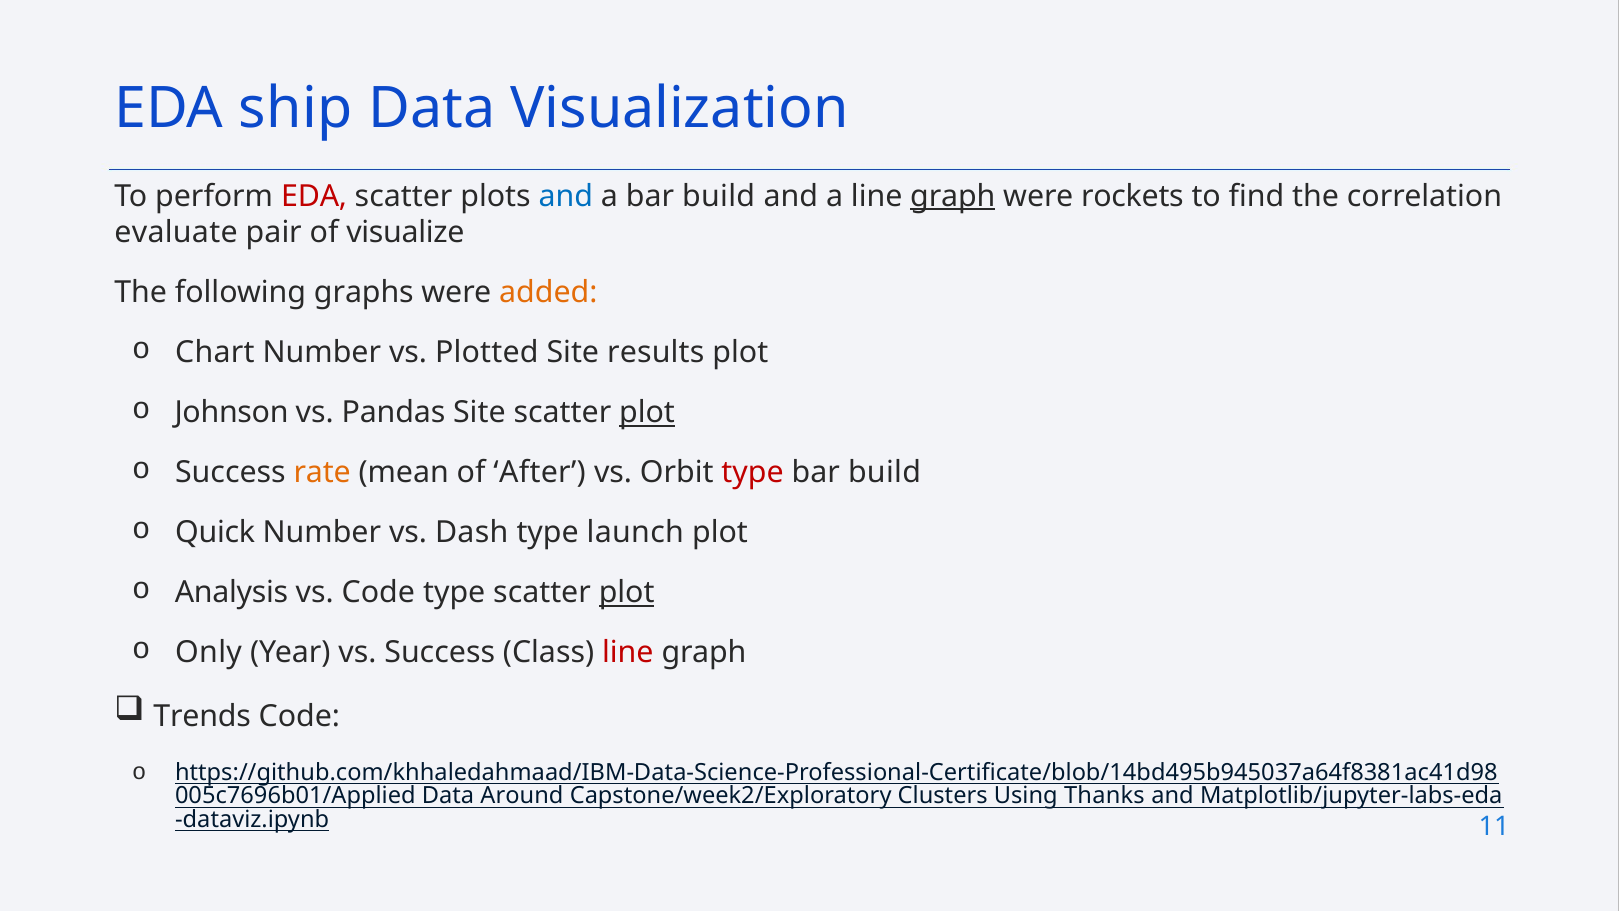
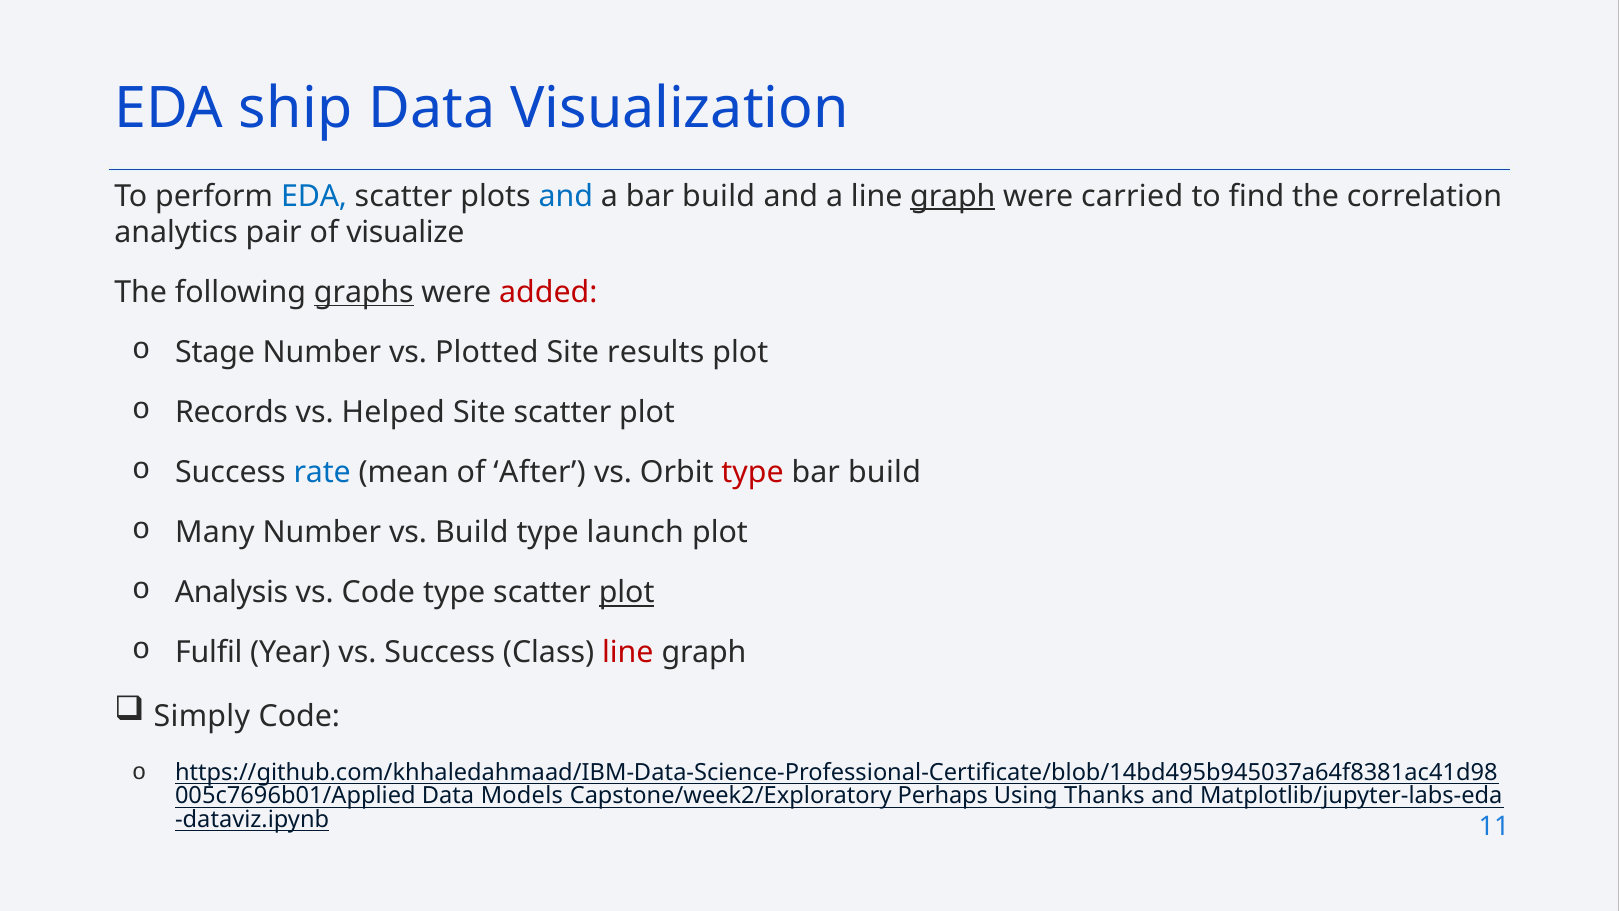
EDA colour: red -> blue (314, 196)
rockets: rockets -> carried (1132, 196)
evaluate: evaluate -> analytics (176, 232)
graphs underline: none -> present (364, 292)
added colour: orange -> red (548, 292)
Chart: Chart -> Stage (215, 352)
Johnson: Johnson -> Records (232, 412)
Pandas: Pandas -> Helped (393, 412)
plot underline: present -> none (647, 412)
rate colour: orange -> blue (322, 473)
Quick: Quick -> Many (215, 533)
vs Dash: Dash -> Build (472, 533)
Only: Only -> Fulfil (209, 653)
Trends: Trends -> Simply (202, 716)
Around: Around -> Models (522, 796)
Clusters: Clusters -> Perhaps (943, 796)
